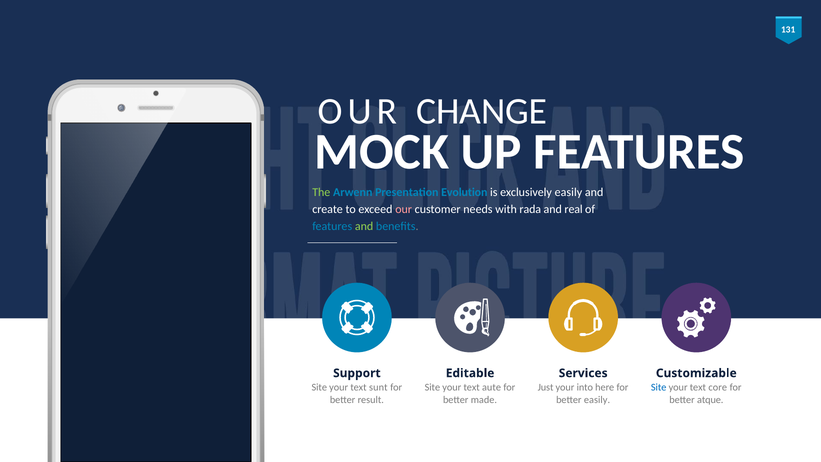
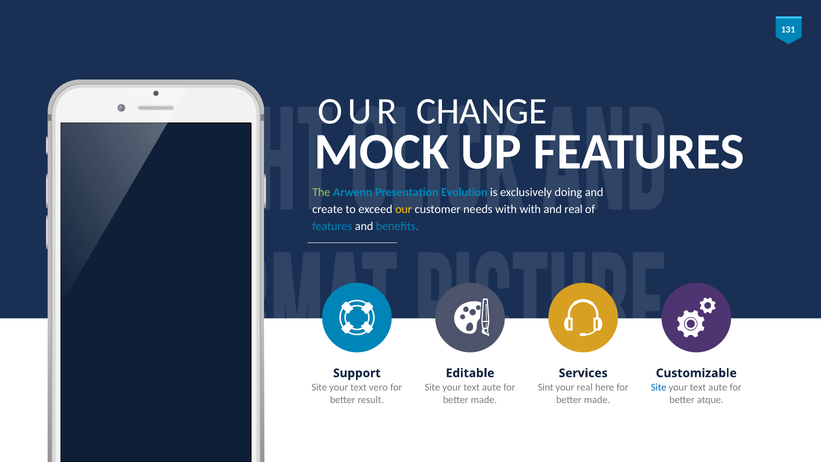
exclusively easily: easily -> doing (568, 192)
our colour: pink -> yellow (404, 209)
with rada: rada -> with (530, 209)
and colour: light green -> white (364, 226)
sunt: sunt -> vero (378, 387)
Just: Just -> Sint (546, 387)
your into: into -> real (585, 387)
core: core -> aute (718, 387)
easily: easily -> made (597, 399)
